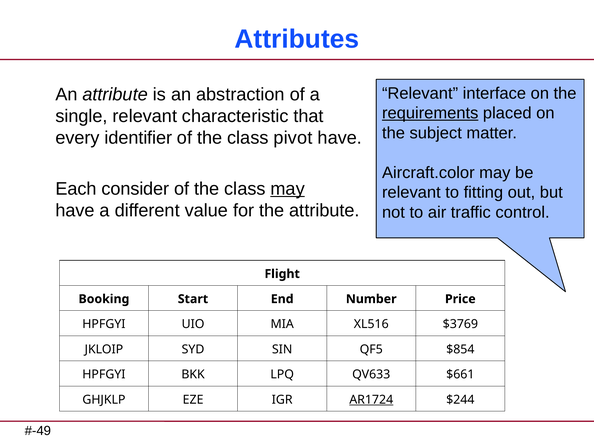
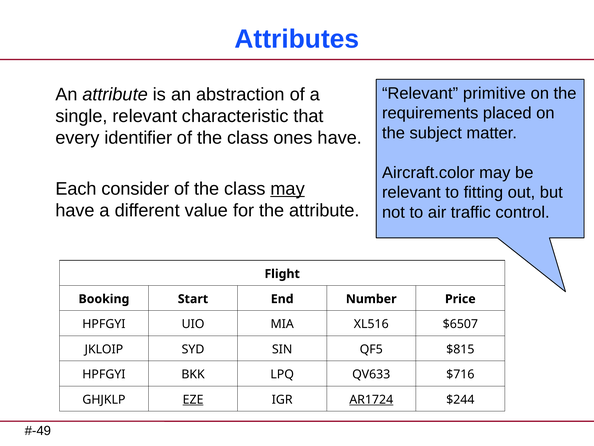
interface: interface -> primitive (494, 93)
requirements underline: present -> none (430, 113)
pivot: pivot -> ones (293, 138)
$3769: $3769 -> $6507 (460, 324)
$854: $854 -> $815 (460, 349)
$661: $661 -> $716 (460, 374)
EZE underline: none -> present (193, 399)
